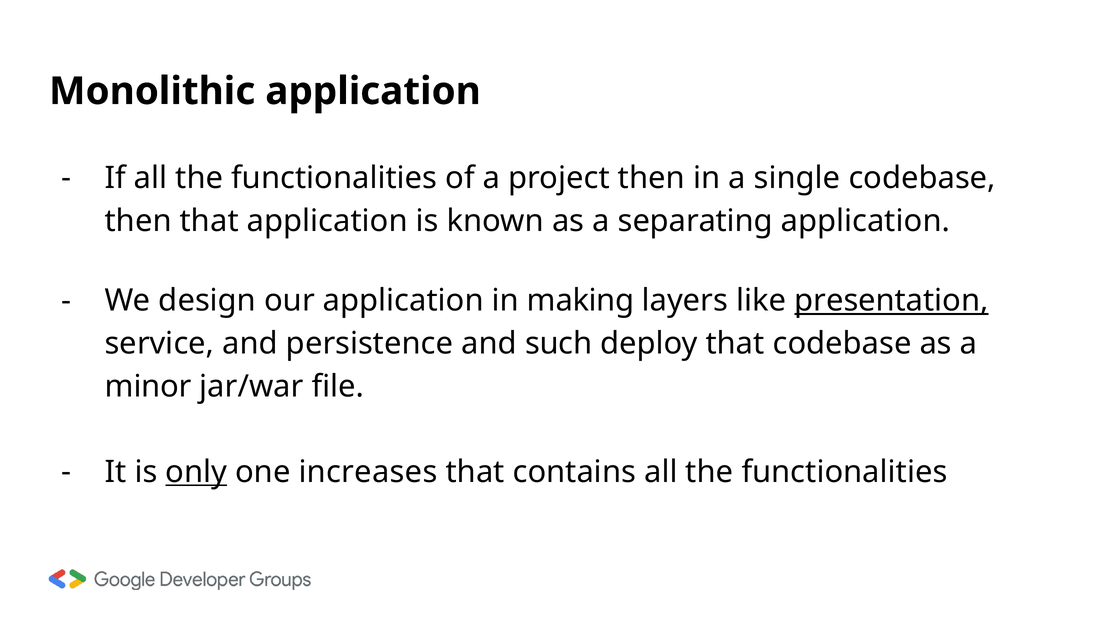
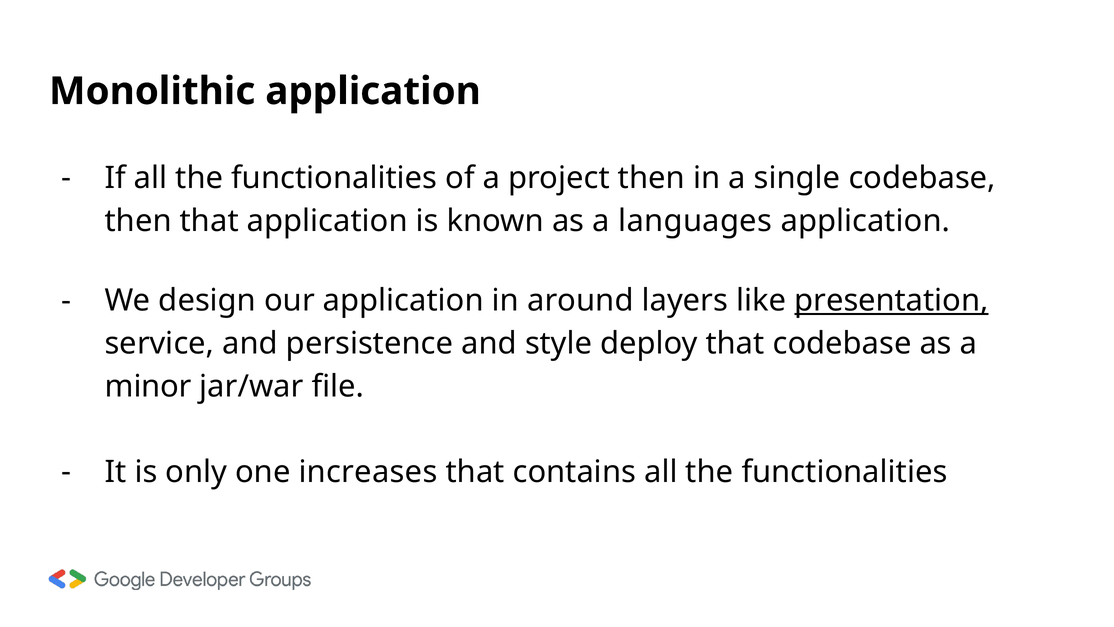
separating: separating -> languages (695, 221)
making: making -> around (580, 301)
such: such -> style (558, 343)
only underline: present -> none (196, 472)
